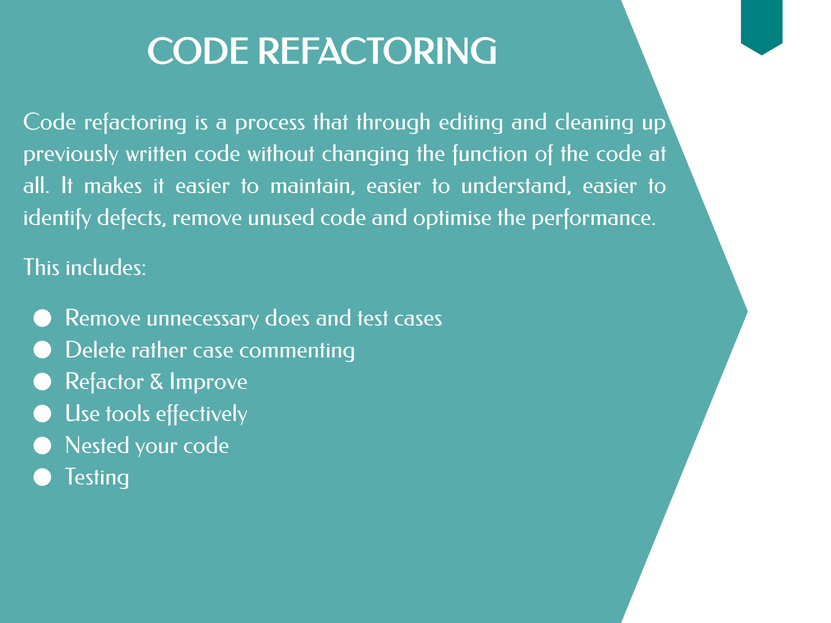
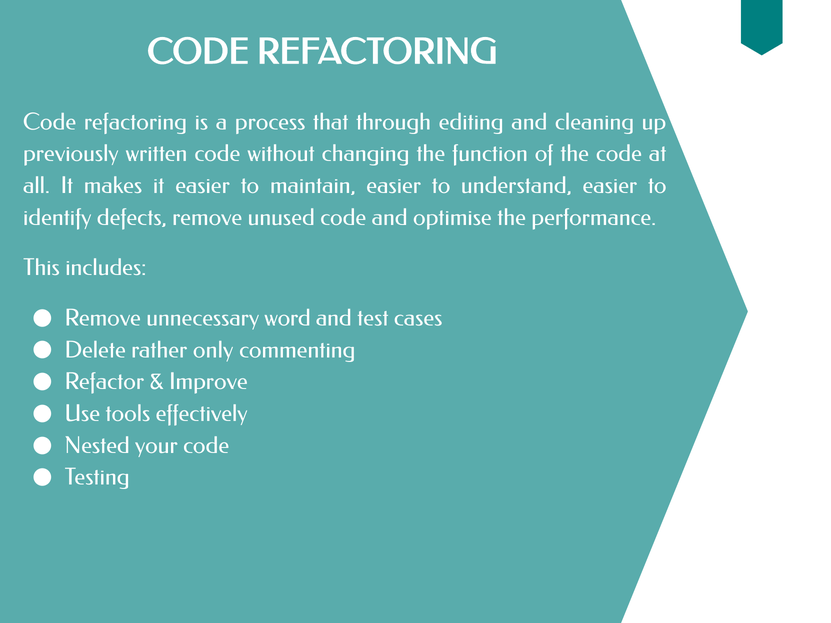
does: does -> word (288, 318)
case: case -> only (213, 350)
